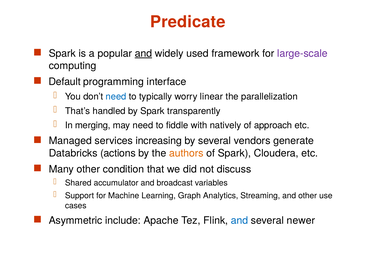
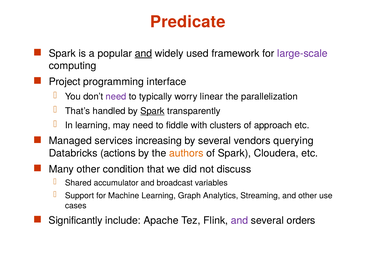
Default: Default -> Project (65, 82)
need colour: blue -> purple (116, 97)
Spark underline: none -> present (153, 111)
In merging: merging -> learning (93, 126)
natively: natively -> clusters (226, 126)
generate: generate -> querying (294, 141)
Asymmetric: Asymmetric -> Significantly (76, 221)
and colour: blue -> purple (240, 221)
newer: newer -> orders (301, 221)
